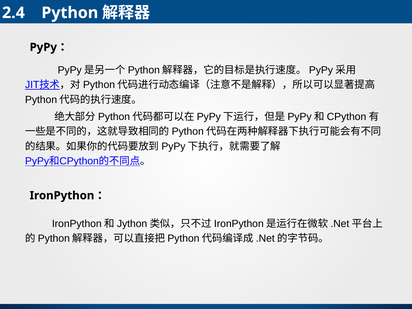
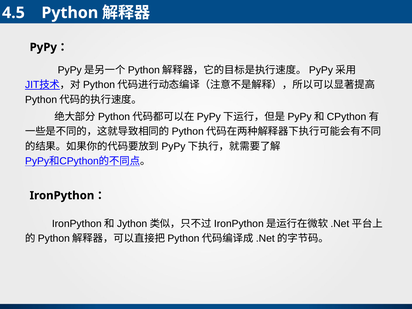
2.4: 2.4 -> 4.5 (13, 13)
